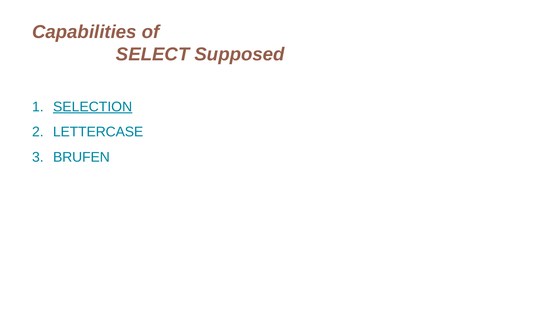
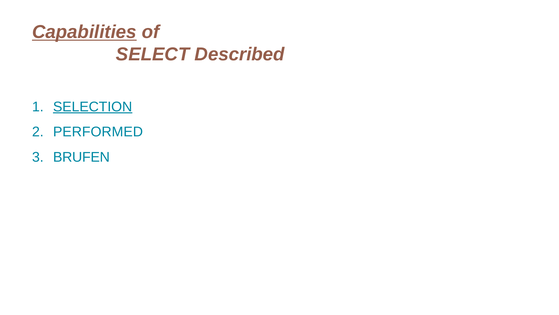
Capabilities underline: none -> present (84, 32)
Supposed: Supposed -> Described (240, 54)
LETTERCASE: LETTERCASE -> PERFORMED (98, 132)
